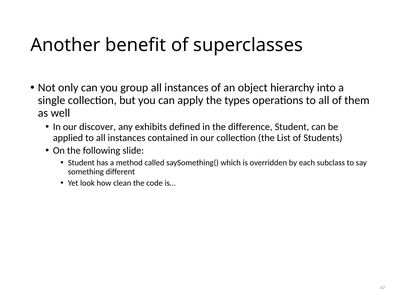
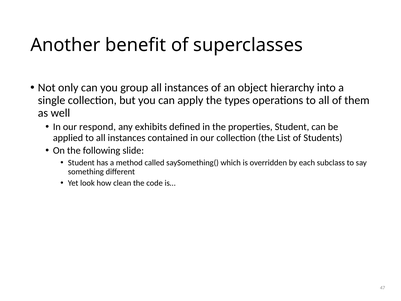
discover: discover -> respond (98, 127)
difference: difference -> properties (250, 127)
